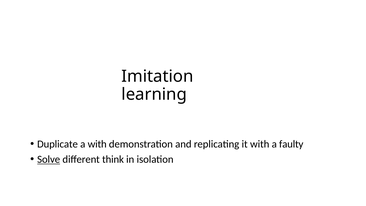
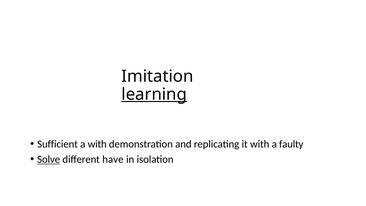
learning underline: none -> present (154, 94)
Duplicate: Duplicate -> Sufficient (57, 144)
think: think -> have (113, 159)
